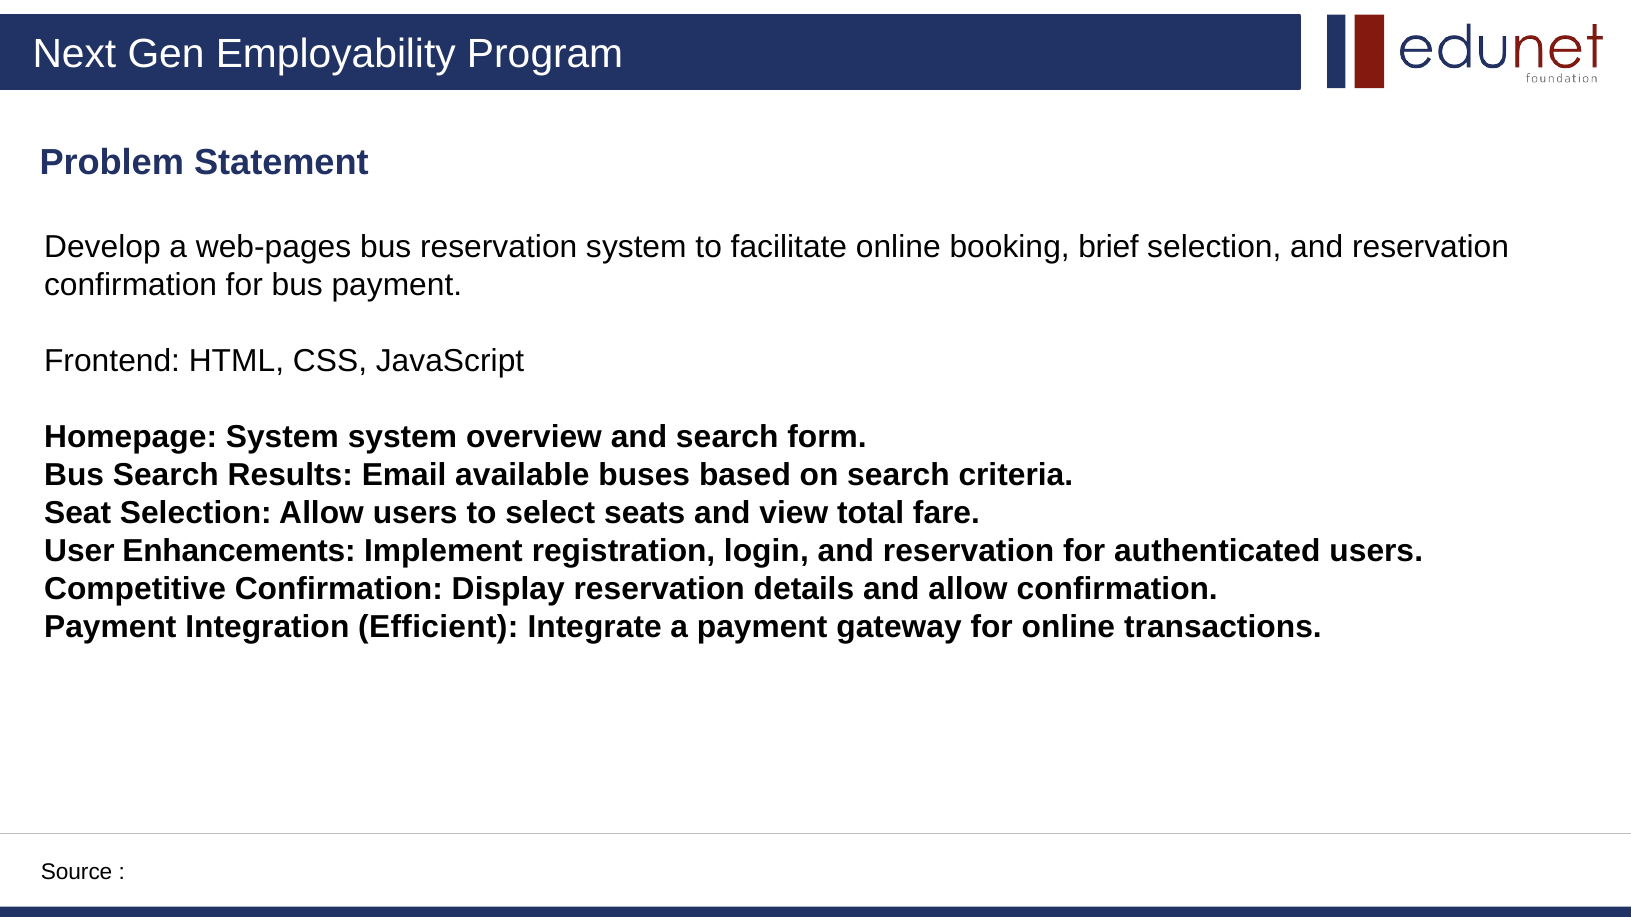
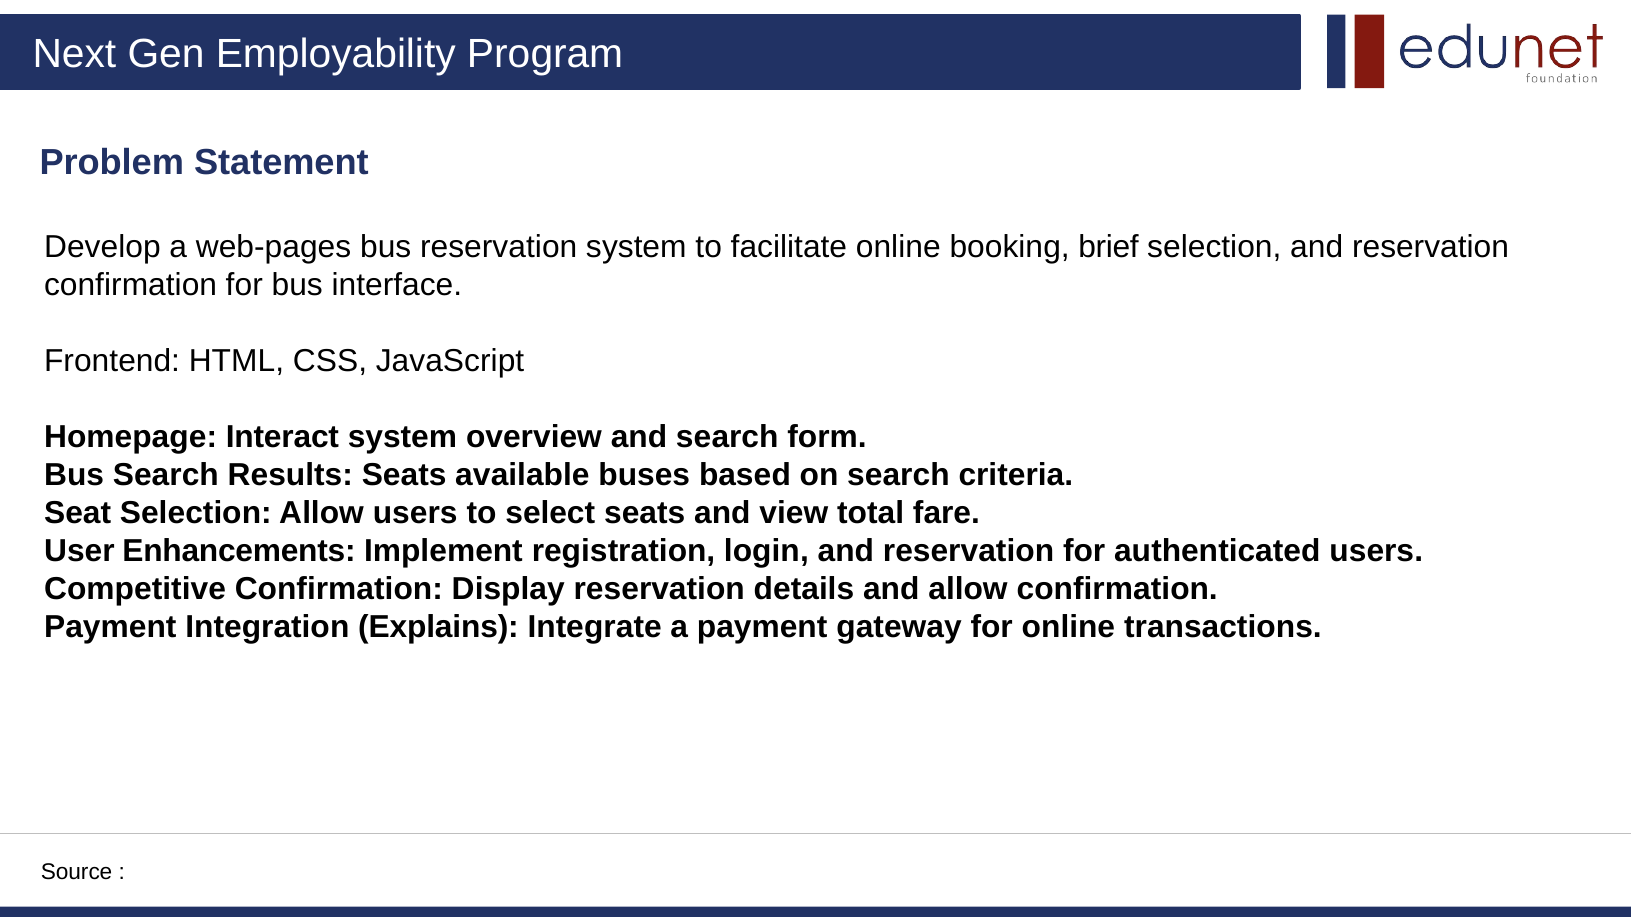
bus payment: payment -> interface (397, 285)
Homepage System: System -> Interact (282, 437)
Results Email: Email -> Seats (404, 475)
Efficient: Efficient -> Explains (439, 627)
